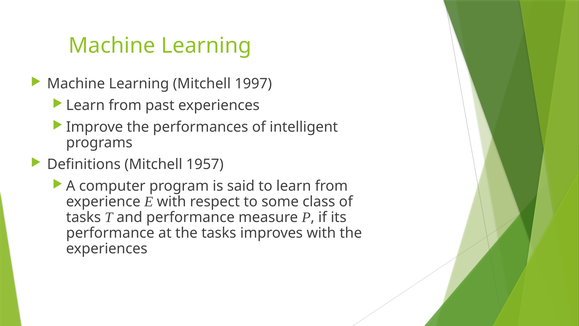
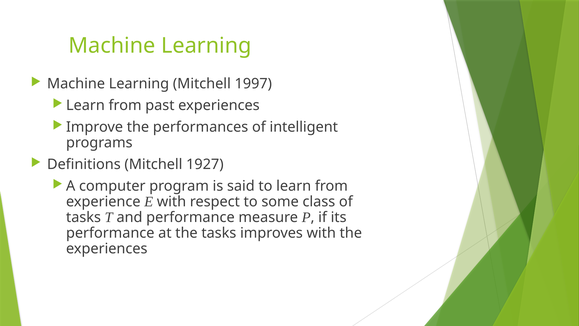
1957: 1957 -> 1927 (205, 164)
